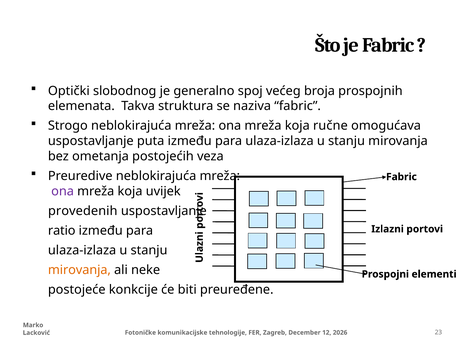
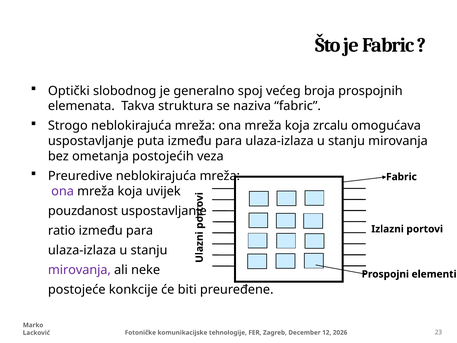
ručne: ručne -> zrcalu (331, 126)
provedenih: provedenih -> pouzdanost (83, 211)
mirovanja colour: orange -> purple (79, 270)
